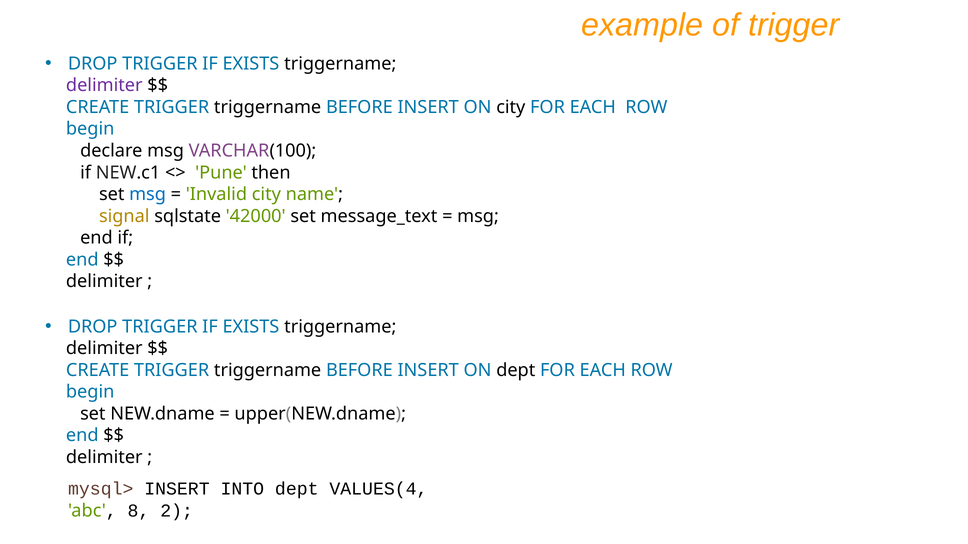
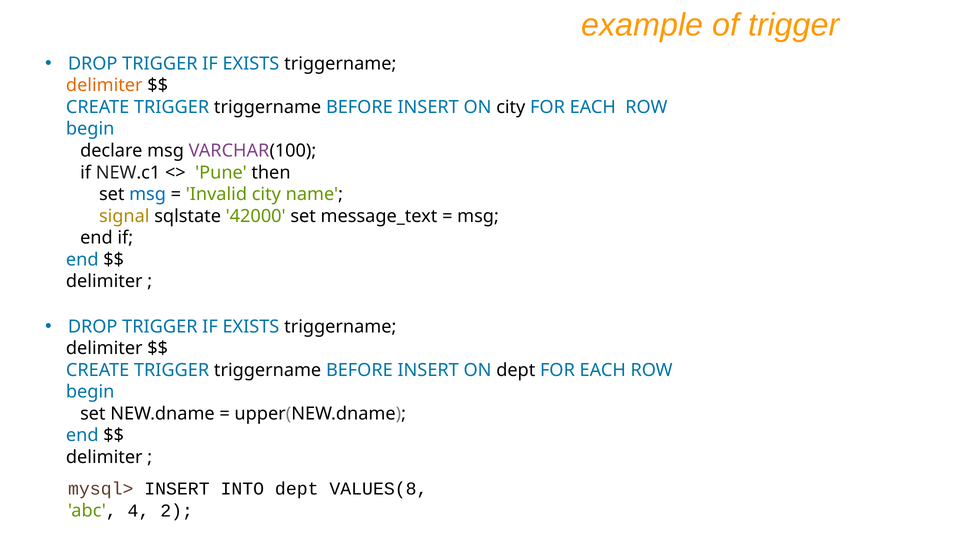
delimiter colour: purple -> orange (104, 86)
VALUES(4: VALUES(4 -> VALUES(8 (378, 489)
8: 8 -> 4 (139, 511)
